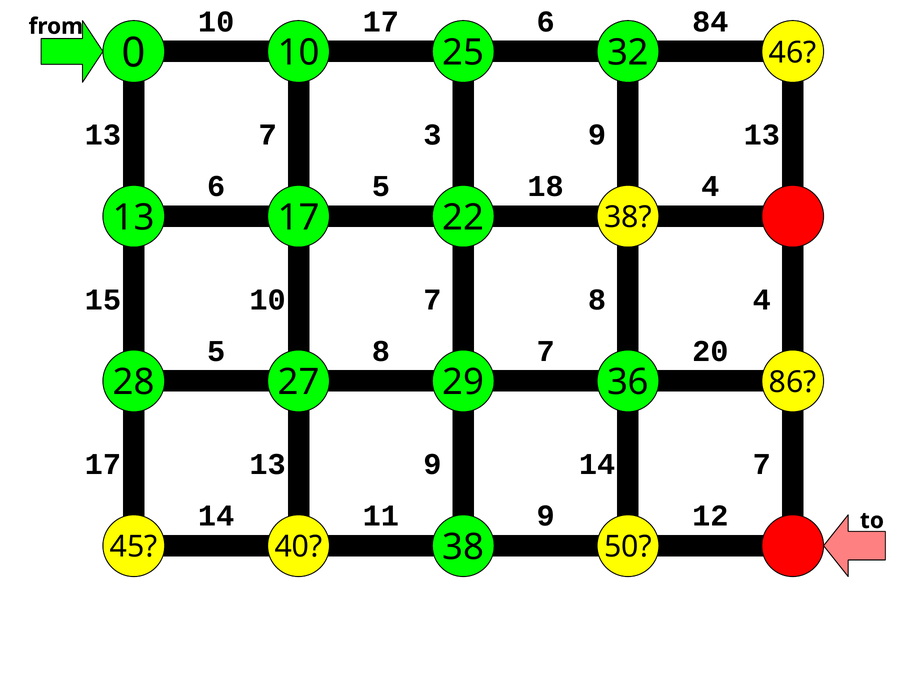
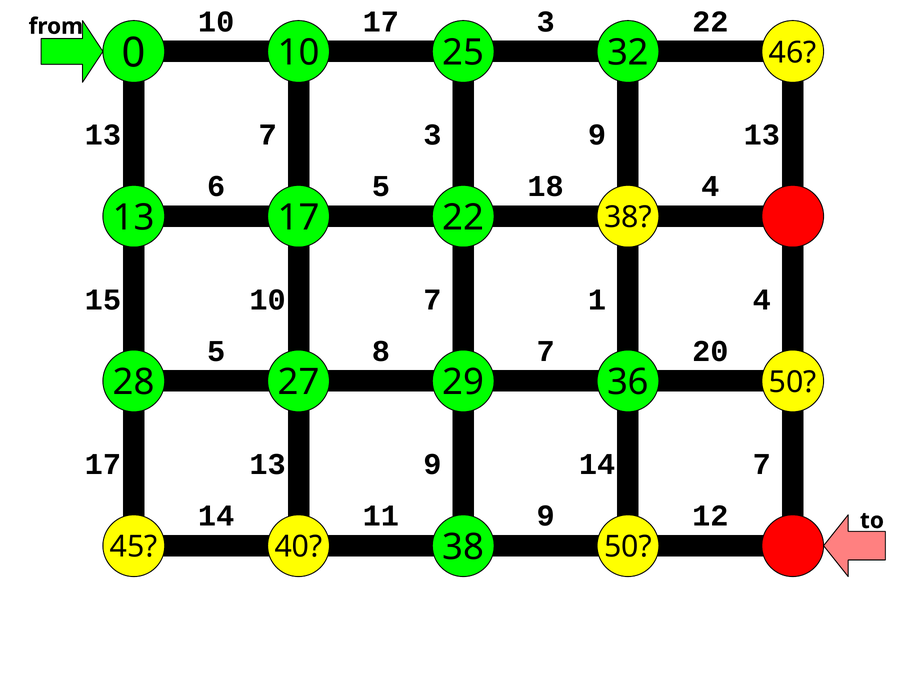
10 6: 6 -> 3 (546, 22)
17 84: 84 -> 22 (710, 22)
10 8: 8 -> 1 (597, 300)
86: 86 -> 50 (793, 382)
